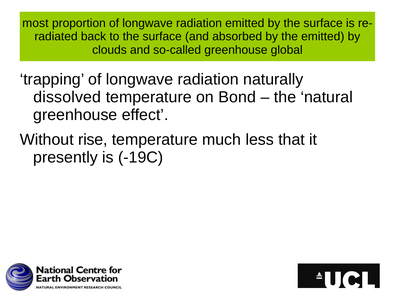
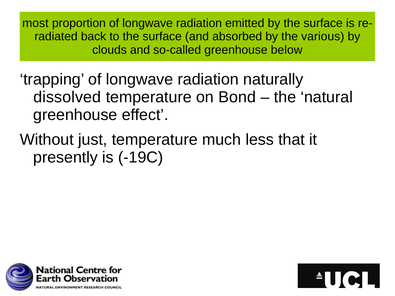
the emitted: emitted -> various (323, 37)
global: global -> below (287, 50)
rise: rise -> just (93, 140)
